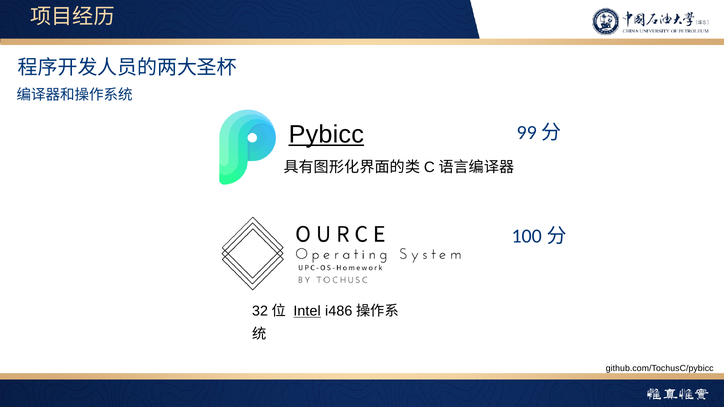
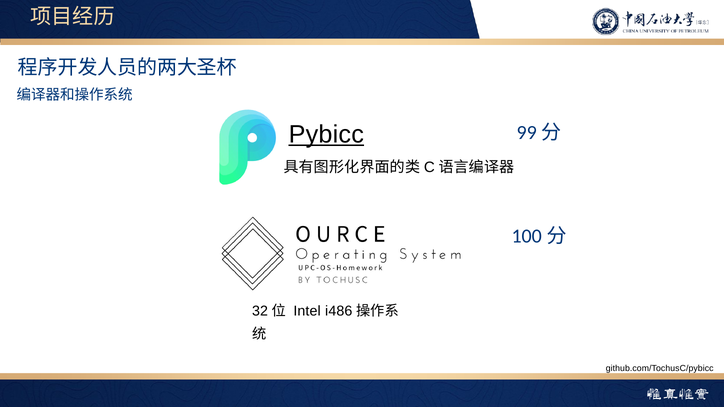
Intel underline: present -> none (307, 311)
